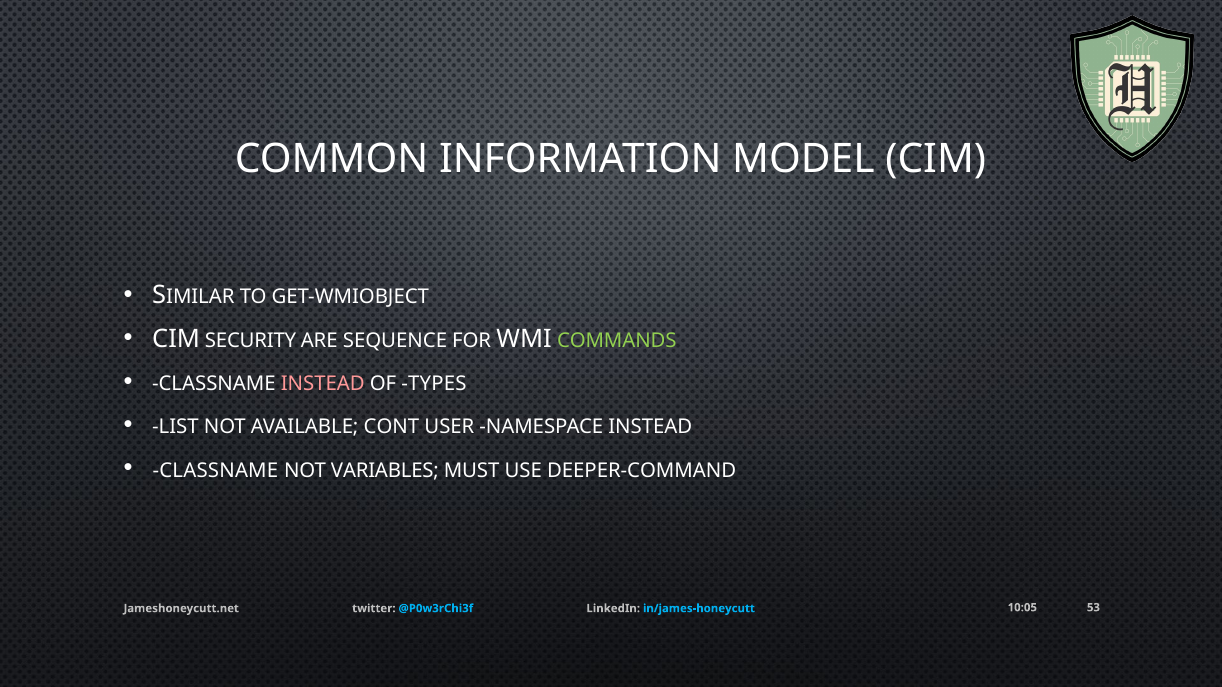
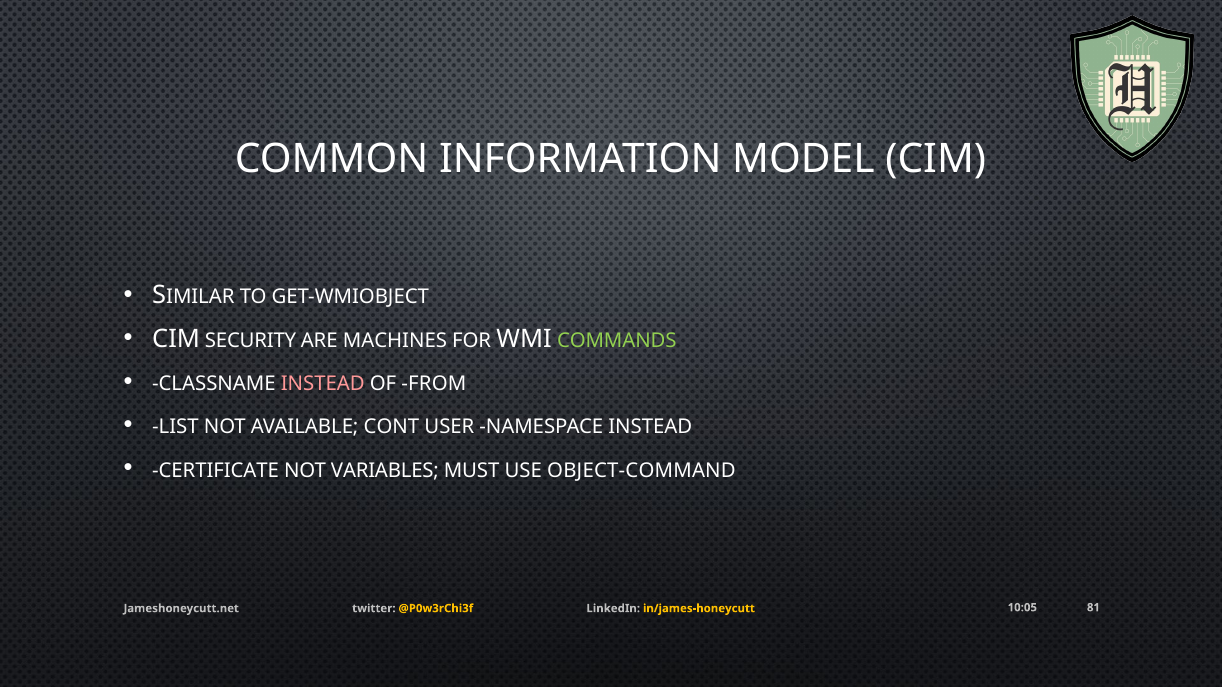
SEQUENCE: SEQUENCE -> MACHINES (395, 341)
TYPES: TYPES -> FROM (434, 384)
CLASSNAME: CLASSNAME -> CERTIFICATE (216, 471)
DEEPER-COMMAND: DEEPER-COMMAND -> OBJECT-COMMAND (641, 471)
53: 53 -> 81 (1093, 608)
@P0w3rChi3f colour: light blue -> yellow (436, 609)
in/james-honeycutt colour: light blue -> yellow (699, 609)
